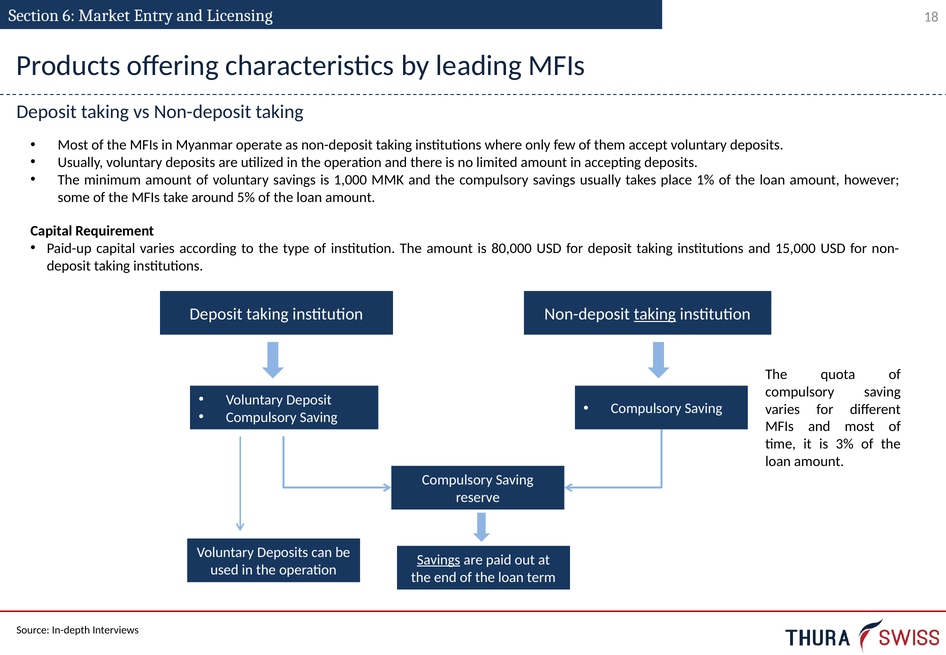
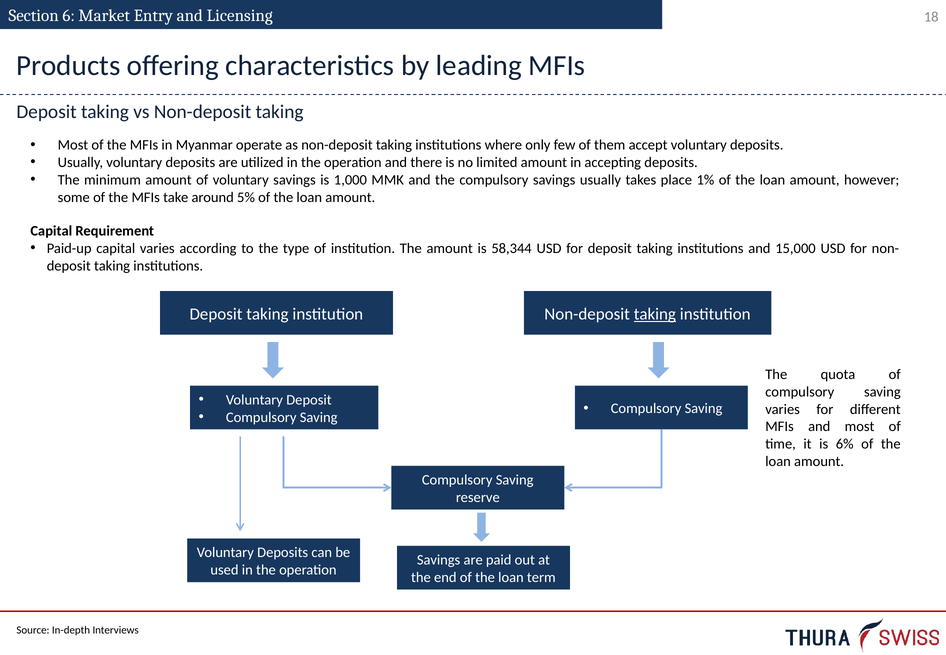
80,000: 80,000 -> 58,344 (512, 248)
3%: 3% -> 6% (845, 444)
Savings underline: present -> none (439, 560)
